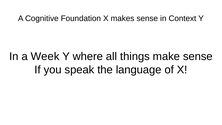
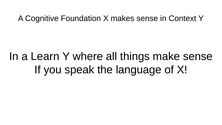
Week: Week -> Learn (45, 56)
